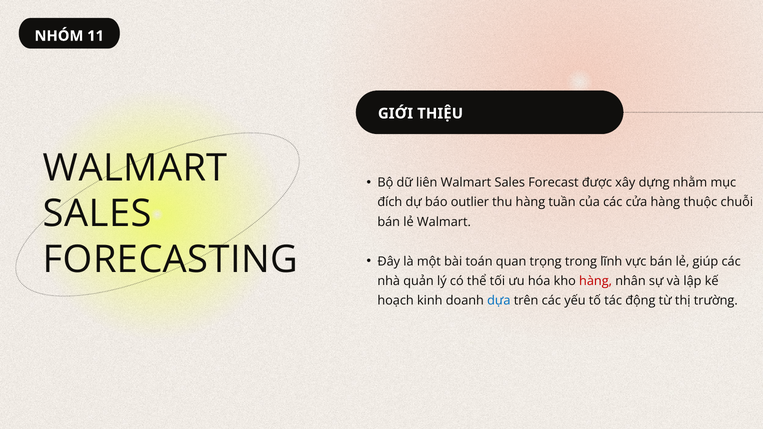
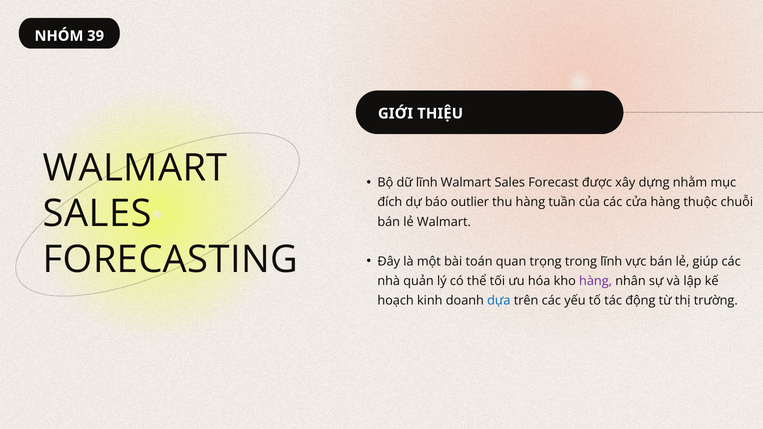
11: 11 -> 39 (96, 36)
dữ liên: liên -> lĩnh (427, 183)
hàng colour: red -> purple (596, 281)
